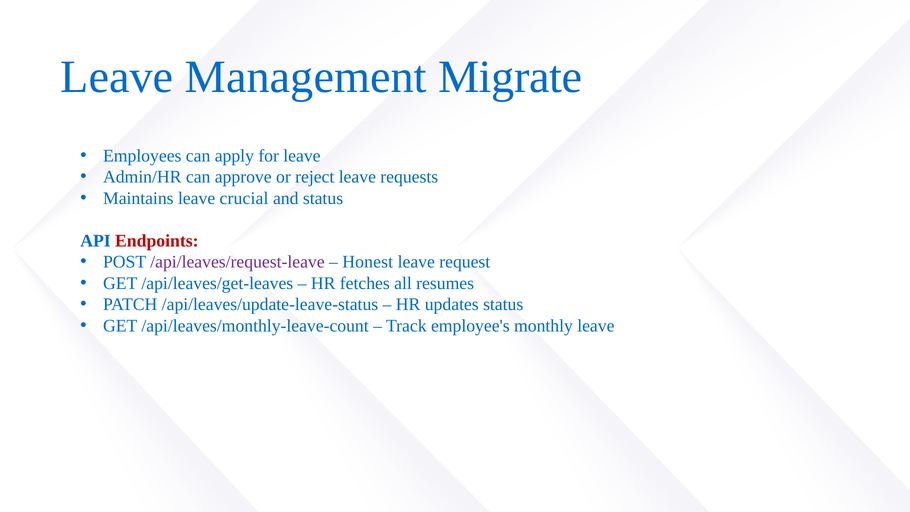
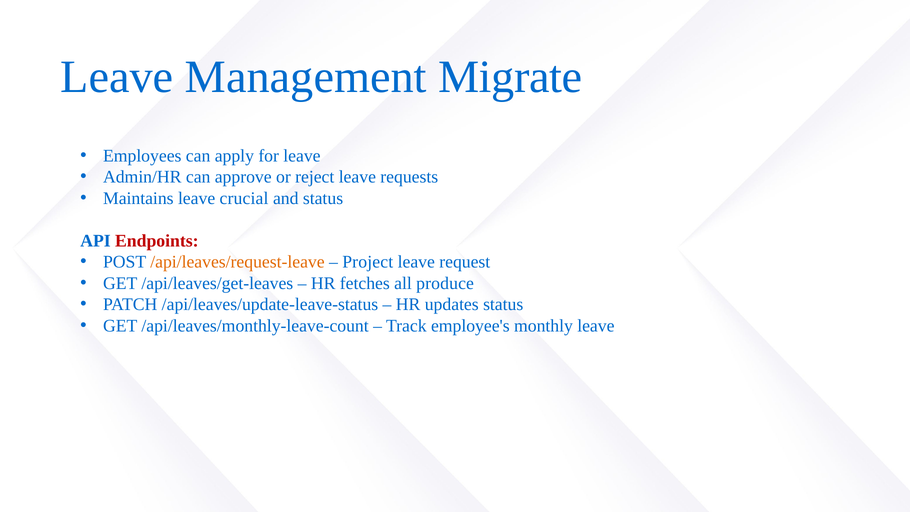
/api/leaves/request-leave colour: purple -> orange (237, 262)
Honest: Honest -> Project (368, 262)
resumes: resumes -> produce (445, 283)
